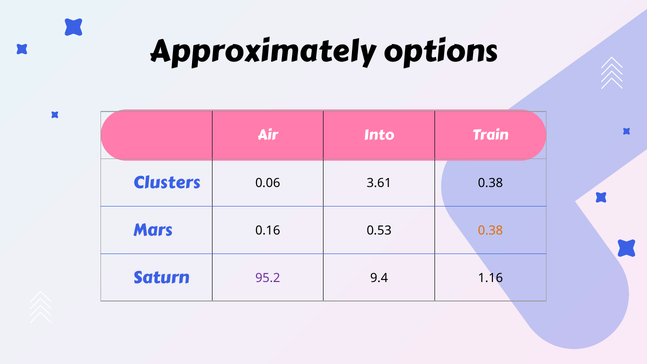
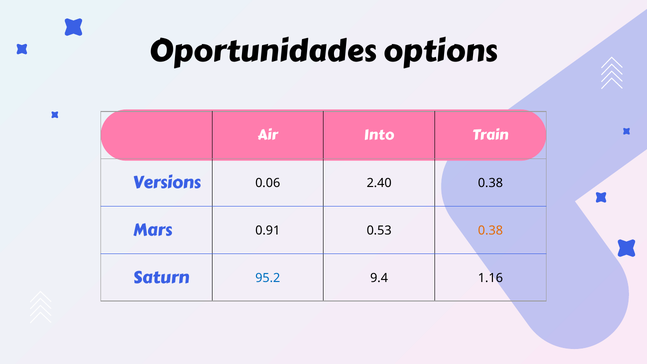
Approximately: Approximately -> Oportunidades (263, 51)
Clusters: Clusters -> Versions (167, 183)
3.61: 3.61 -> 2.40 (379, 183)
0.16: 0.16 -> 0.91 (268, 231)
95.2 colour: purple -> blue (268, 278)
